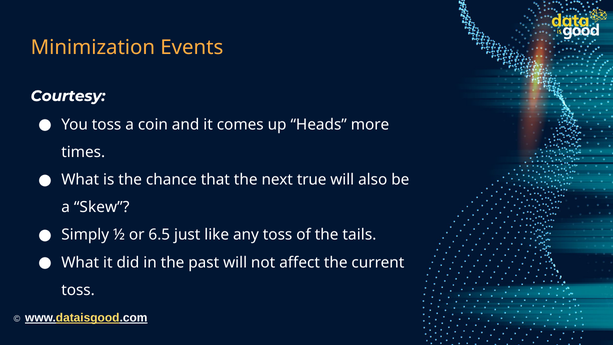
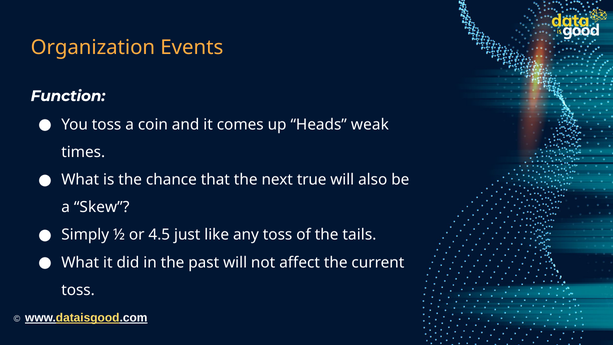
Minimization: Minimization -> Organization (93, 48)
Courtesy: Courtesy -> Function (68, 96)
more: more -> weak (370, 124)
6.5: 6.5 -> 4.5 (159, 235)
